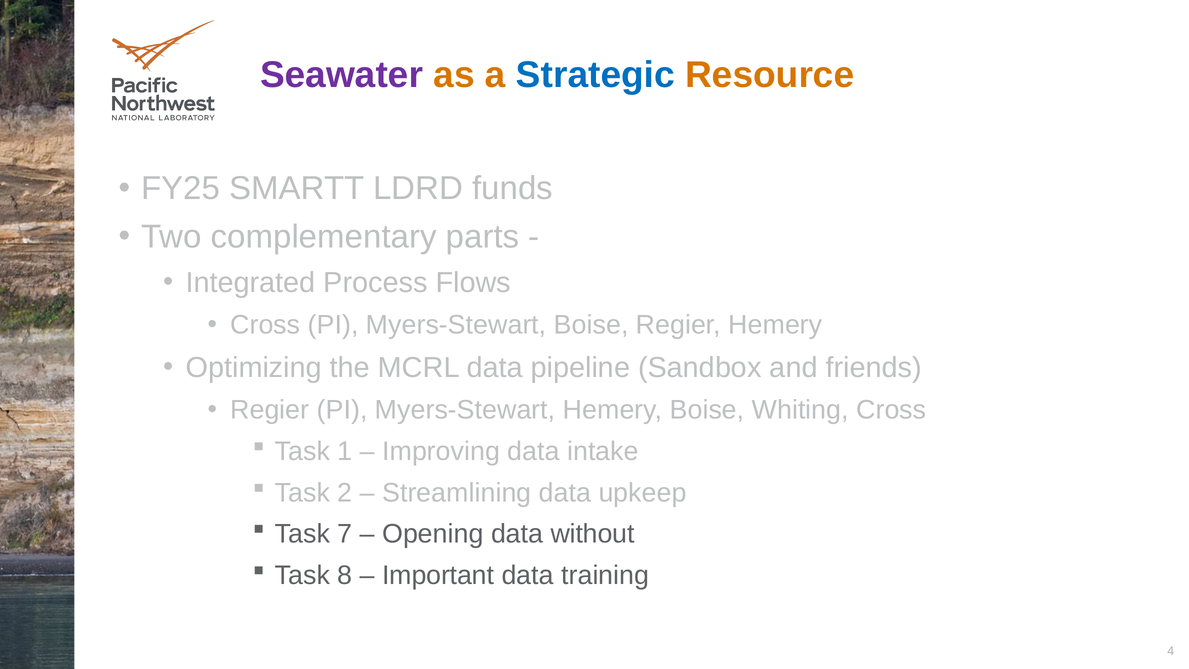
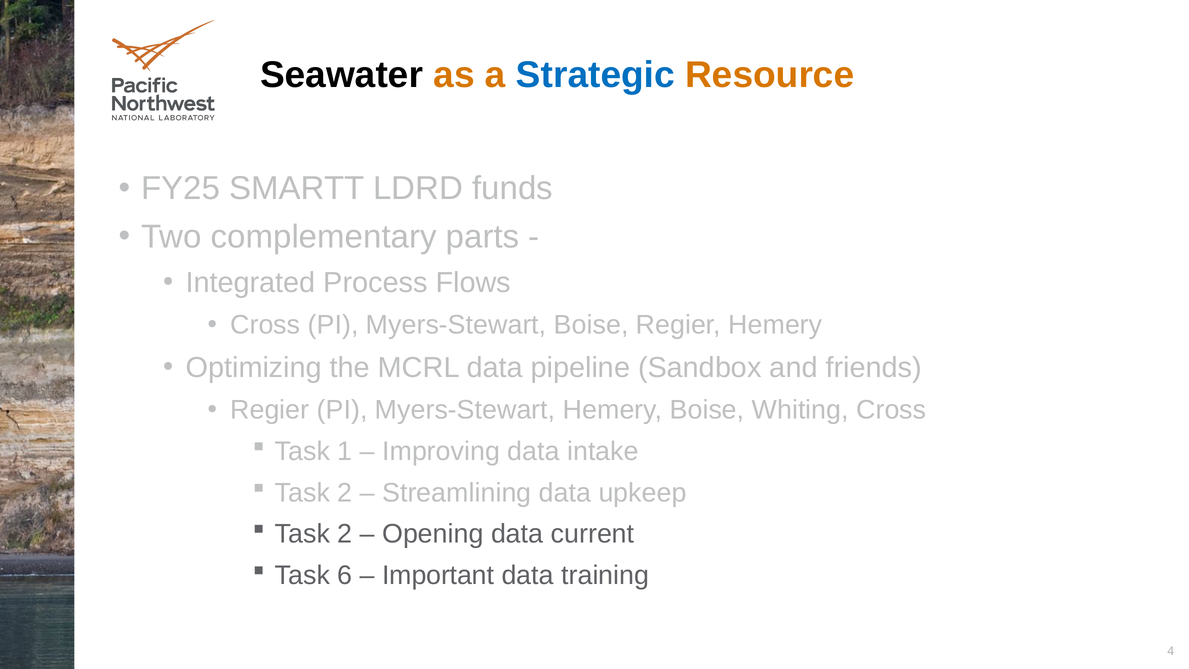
Seawater colour: purple -> black (342, 75)
7: 7 -> 2 (345, 534)
without: without -> current (593, 534)
8: 8 -> 6 (345, 575)
